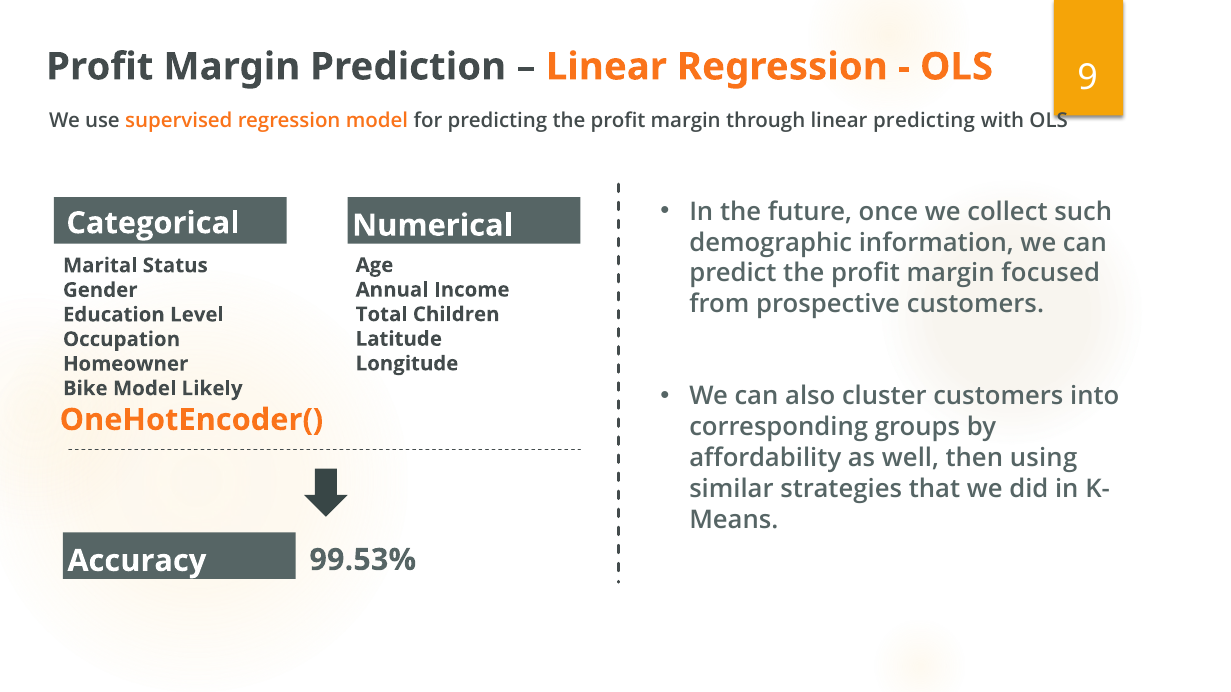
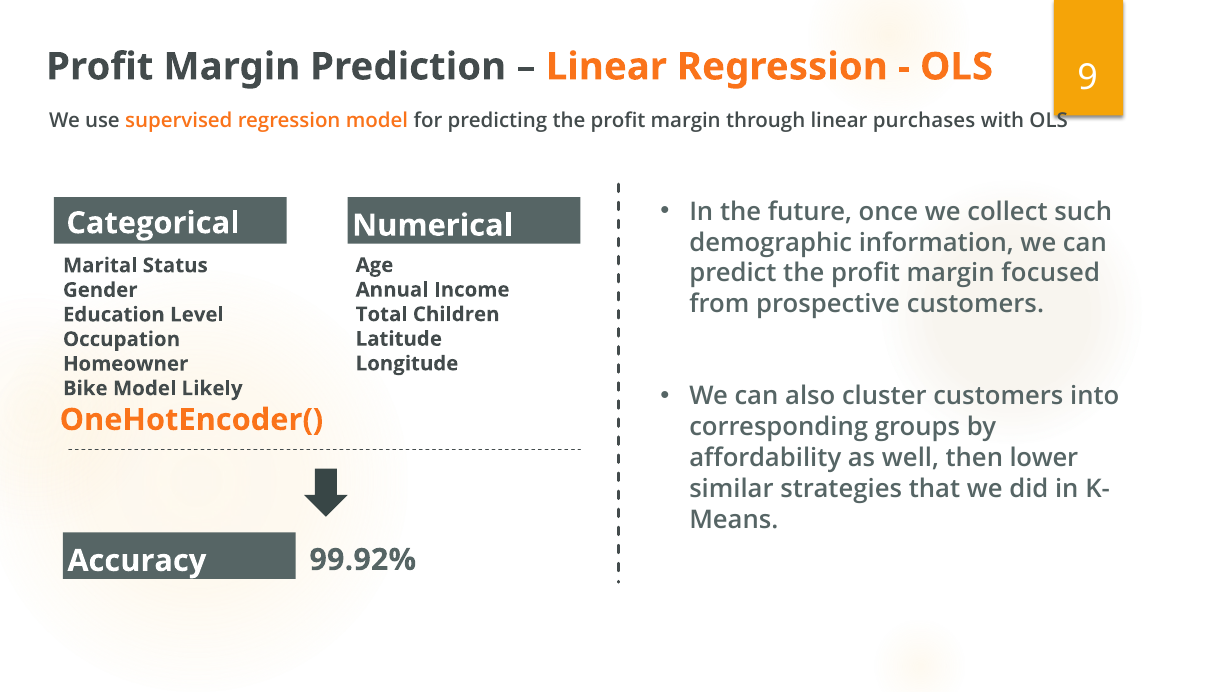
linear predicting: predicting -> purchases (924, 120)
using: using -> lower (1044, 458)
99.53%: 99.53% -> 99.92% (363, 560)
